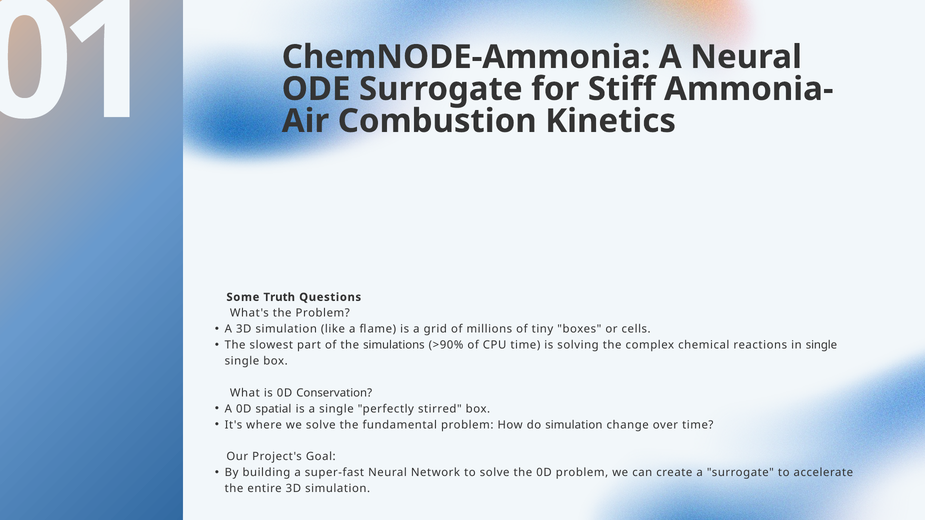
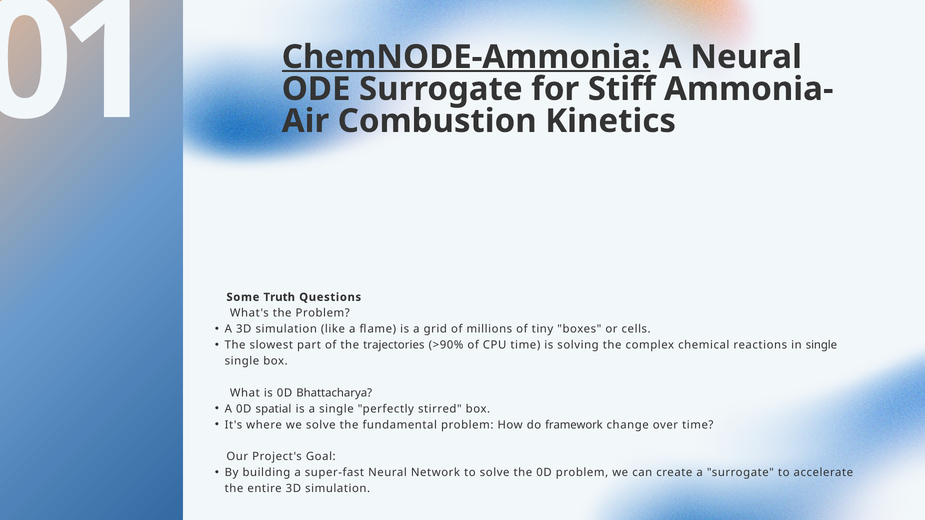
ChemNODE-Ammonia underline: none -> present (466, 57)
simulations: simulations -> trajectories (394, 345)
Conservation: Conservation -> Bhattacharya (334, 393)
do simulation: simulation -> framework (574, 425)
